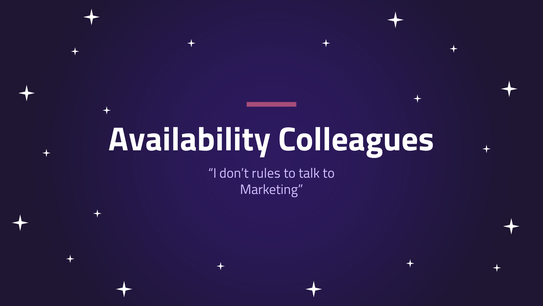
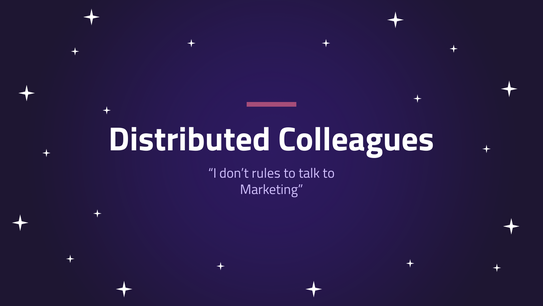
Availability: Availability -> Distributed (190, 139)
